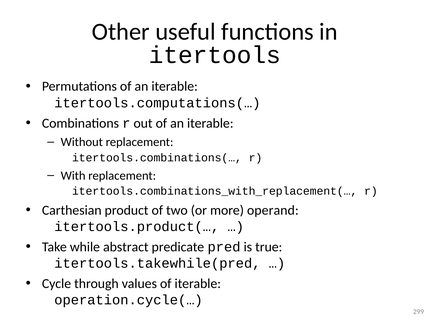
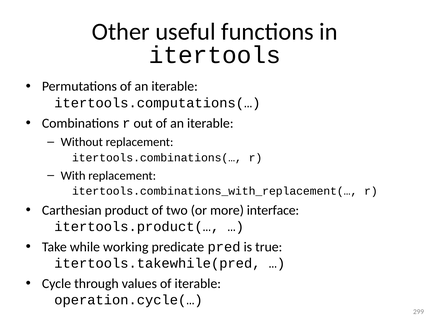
operand: operand -> interface (273, 211)
abstract: abstract -> working (126, 247)
